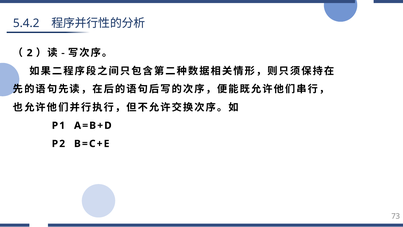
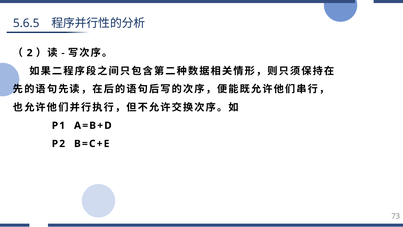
5.4.2: 5.4.2 -> 5.6.5 (26, 23)
